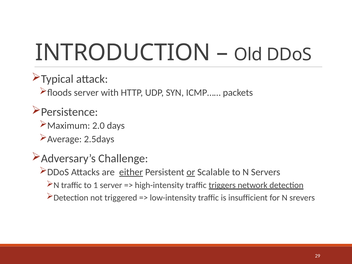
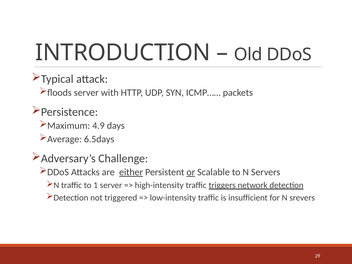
2.0: 2.0 -> 4.9 (98, 126)
2.5days: 2.5days -> 6.5days (99, 139)
